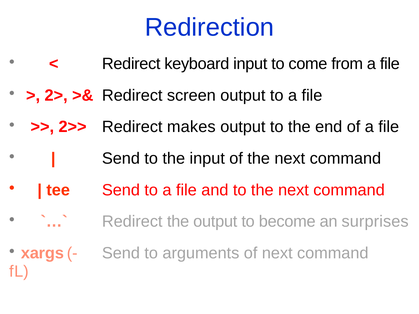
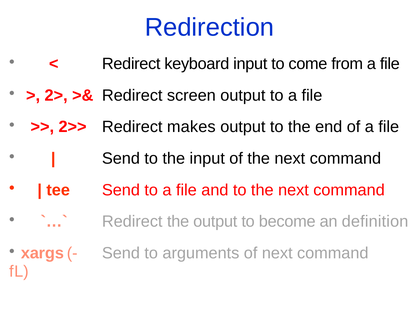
surprises: surprises -> definition (375, 222)
